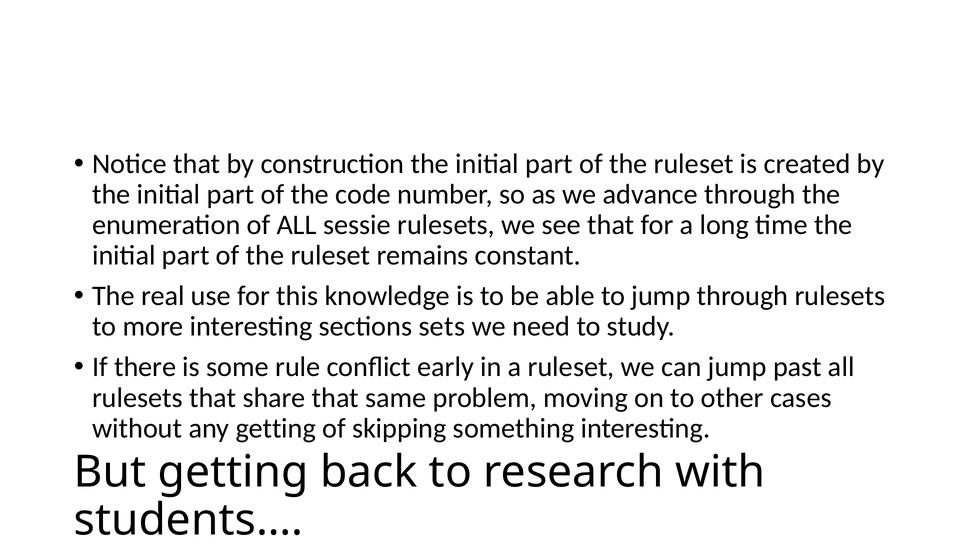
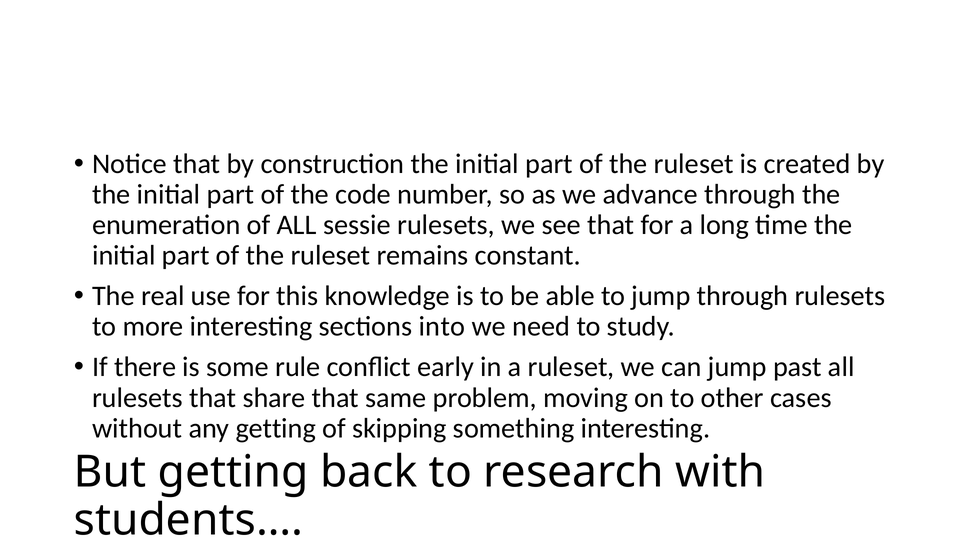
sets: sets -> into (442, 327)
